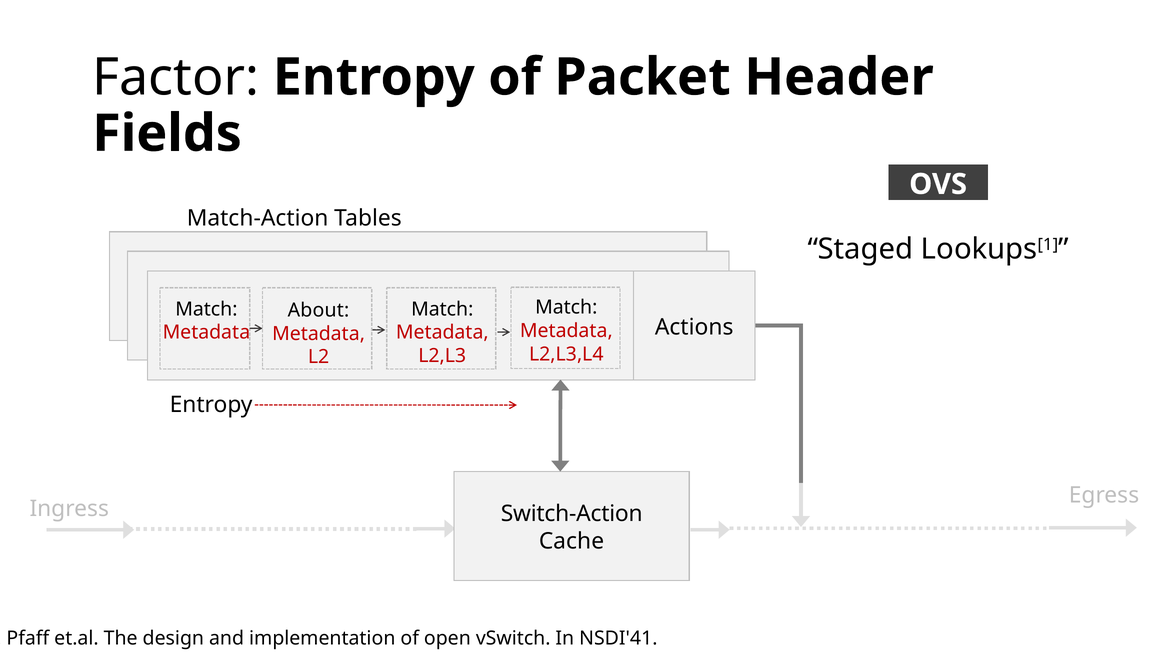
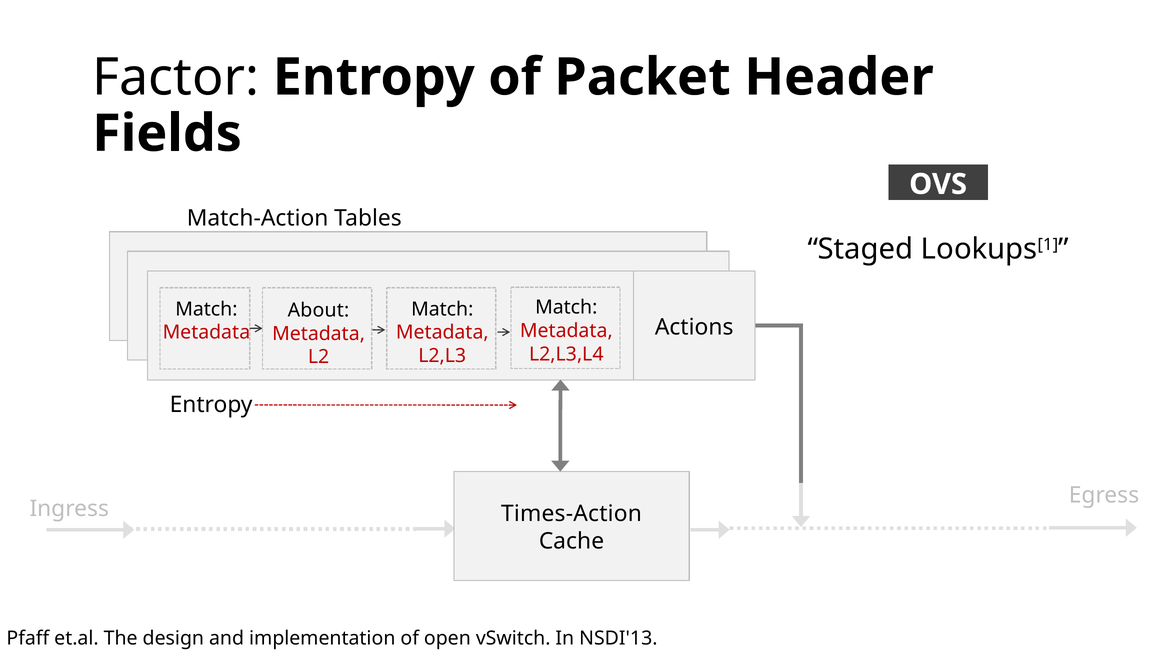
Switch-Action: Switch-Action -> Times-Action (571, 514)
NSDI'41: NSDI'41 -> NSDI'13 (618, 638)
